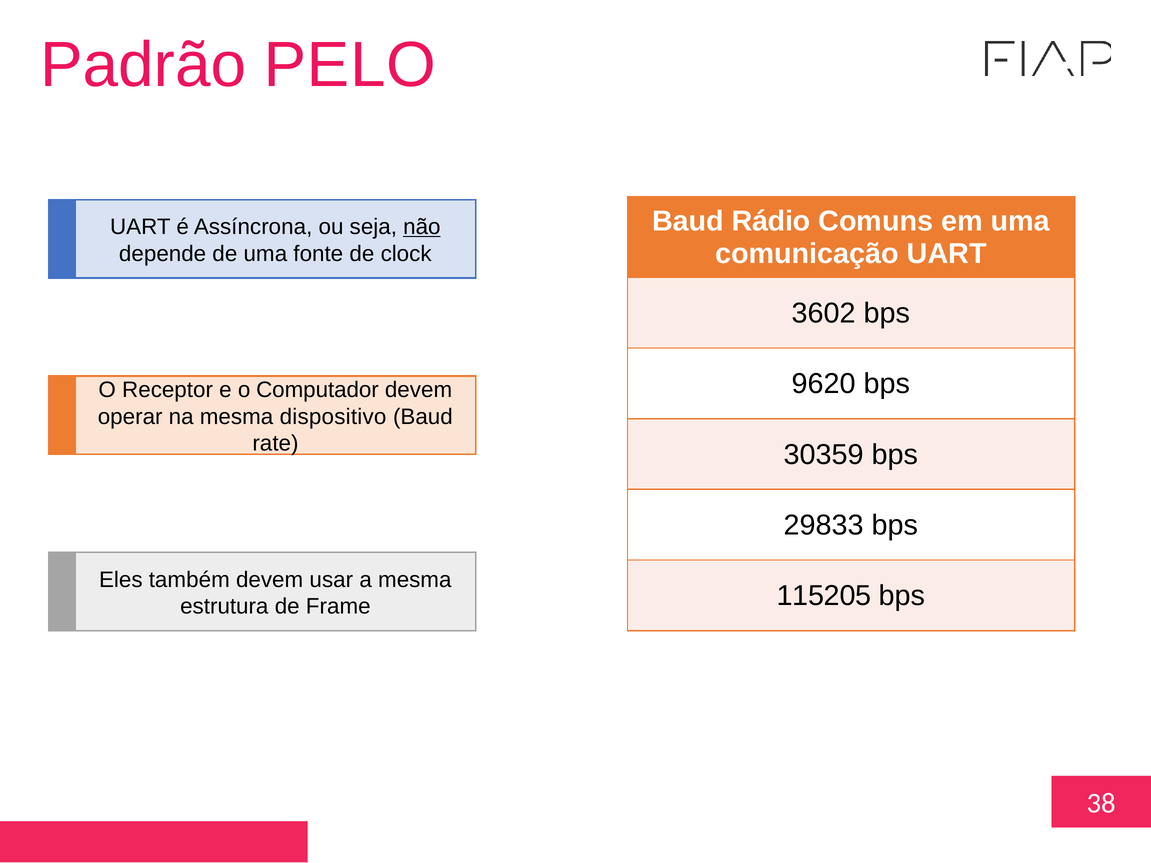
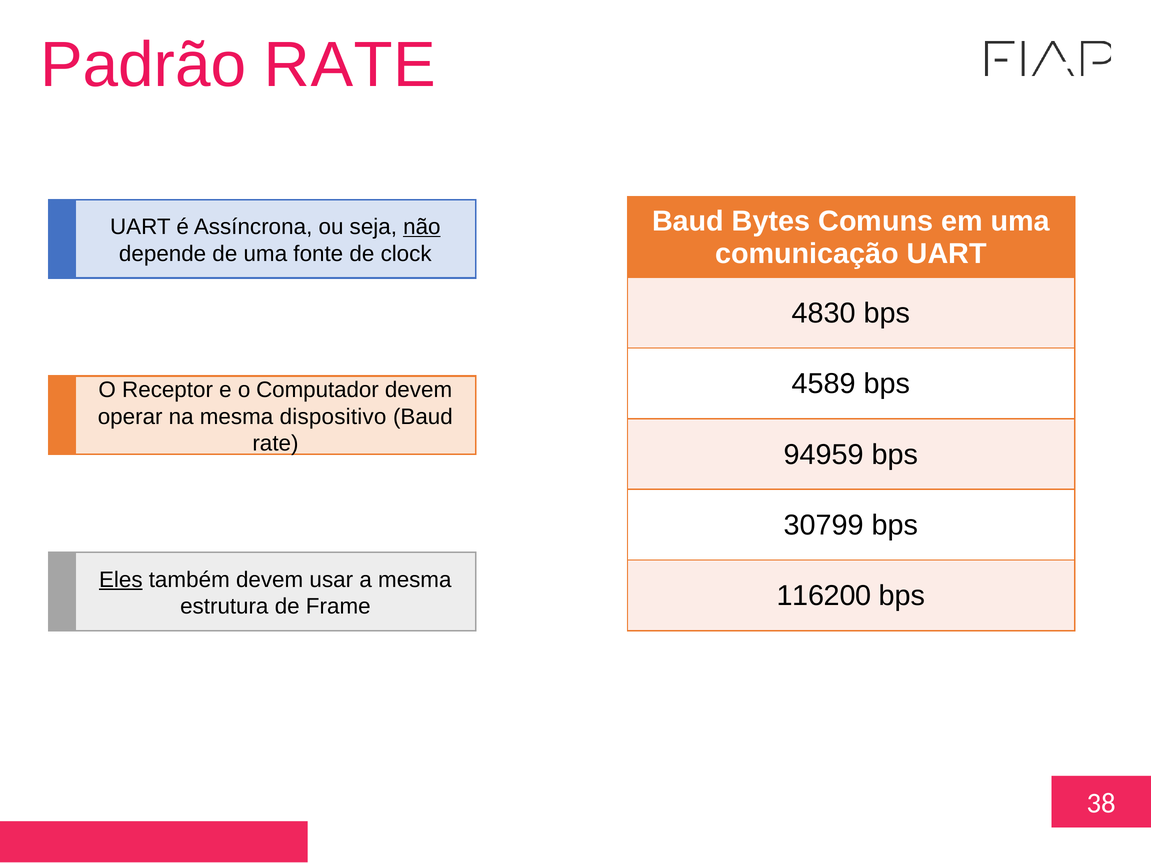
Padrão PELO: PELO -> RATE (350, 65)
Rádio: Rádio -> Bytes (771, 222)
3602: 3602 -> 4830 (824, 313)
9620: 9620 -> 4589 (824, 384)
30359: 30359 -> 94959 (824, 455)
29833: 29833 -> 30799 (824, 525)
Eles underline: none -> present (121, 580)
115205: 115205 -> 116200 (824, 596)
